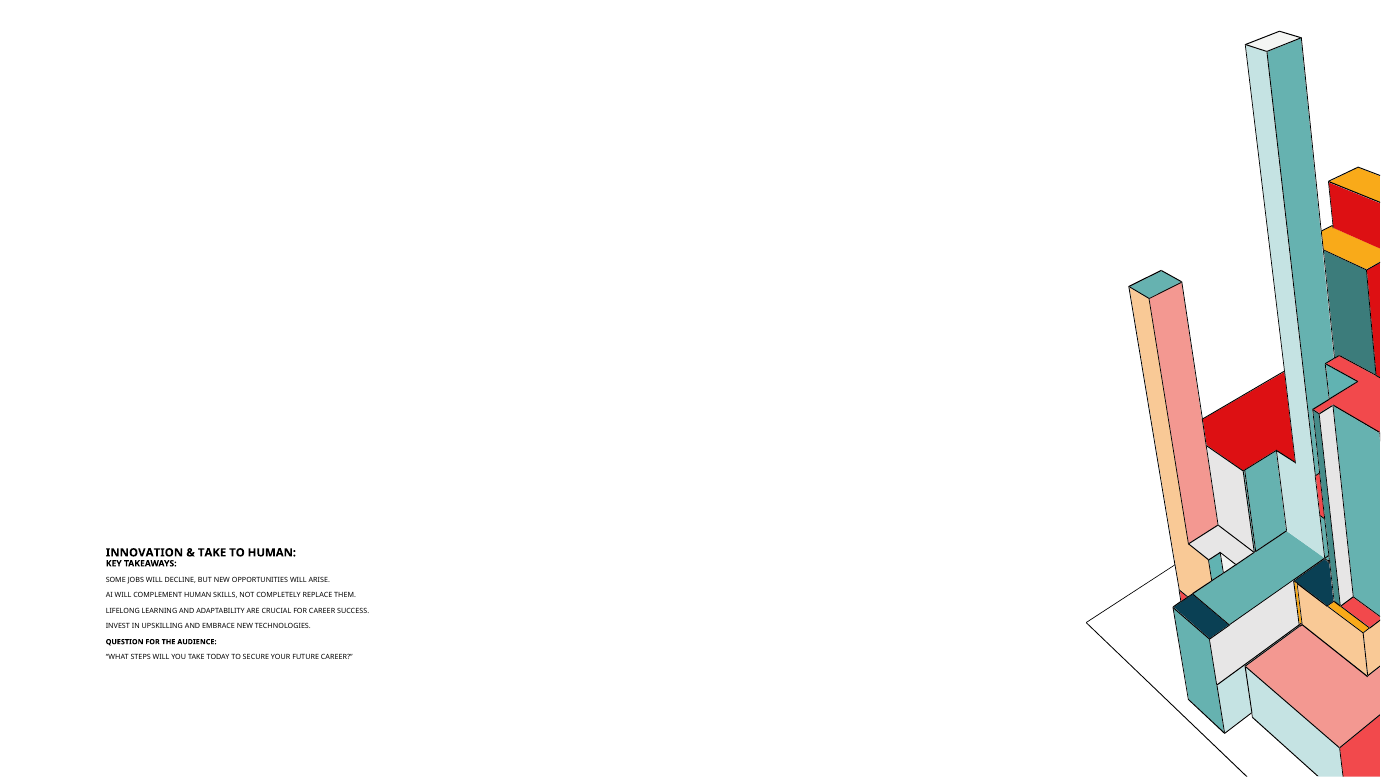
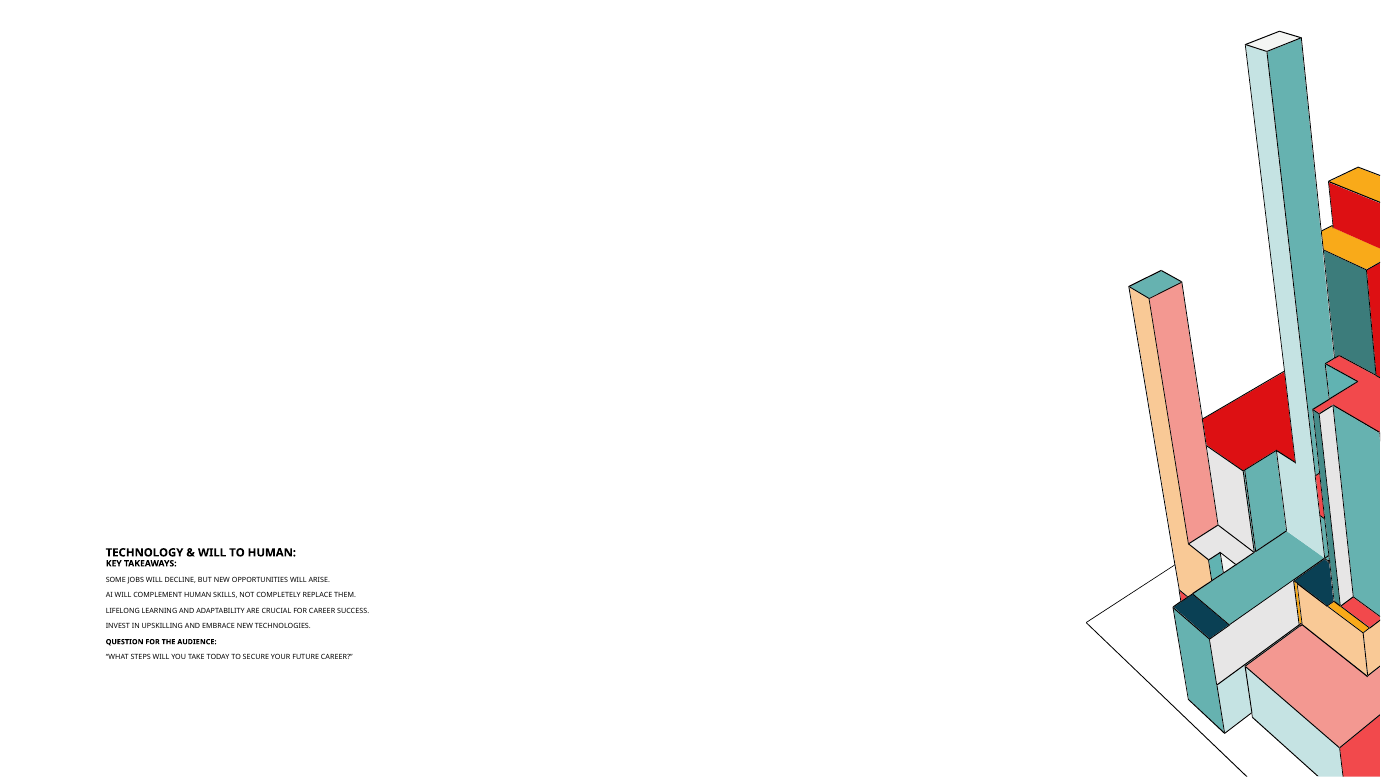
INNOVATION: INNOVATION -> TECHNOLOGY (145, 553)
TAKE: TAKE -> WILL (212, 553)
